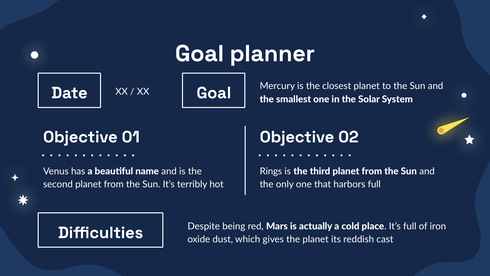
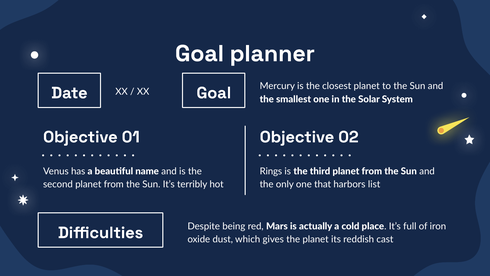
harbors full: full -> list (374, 184)
